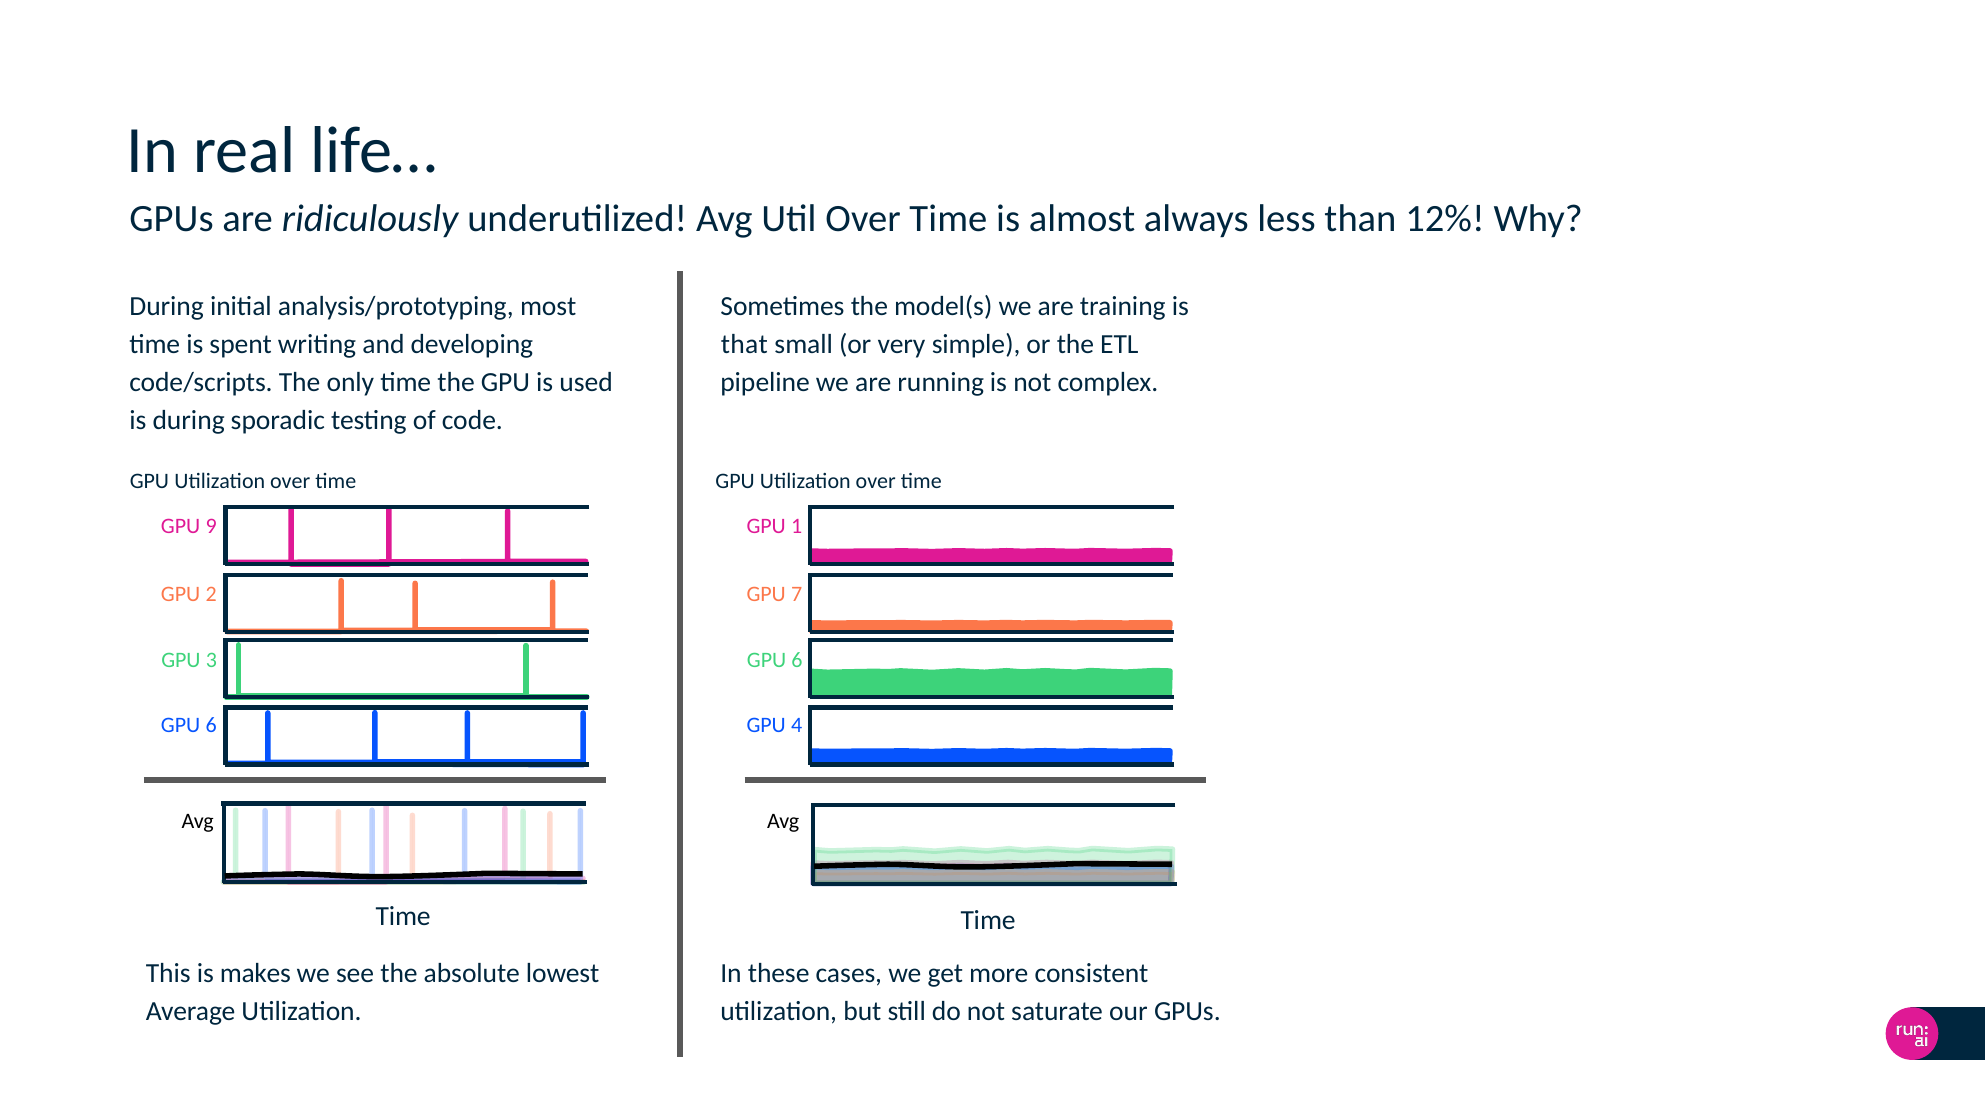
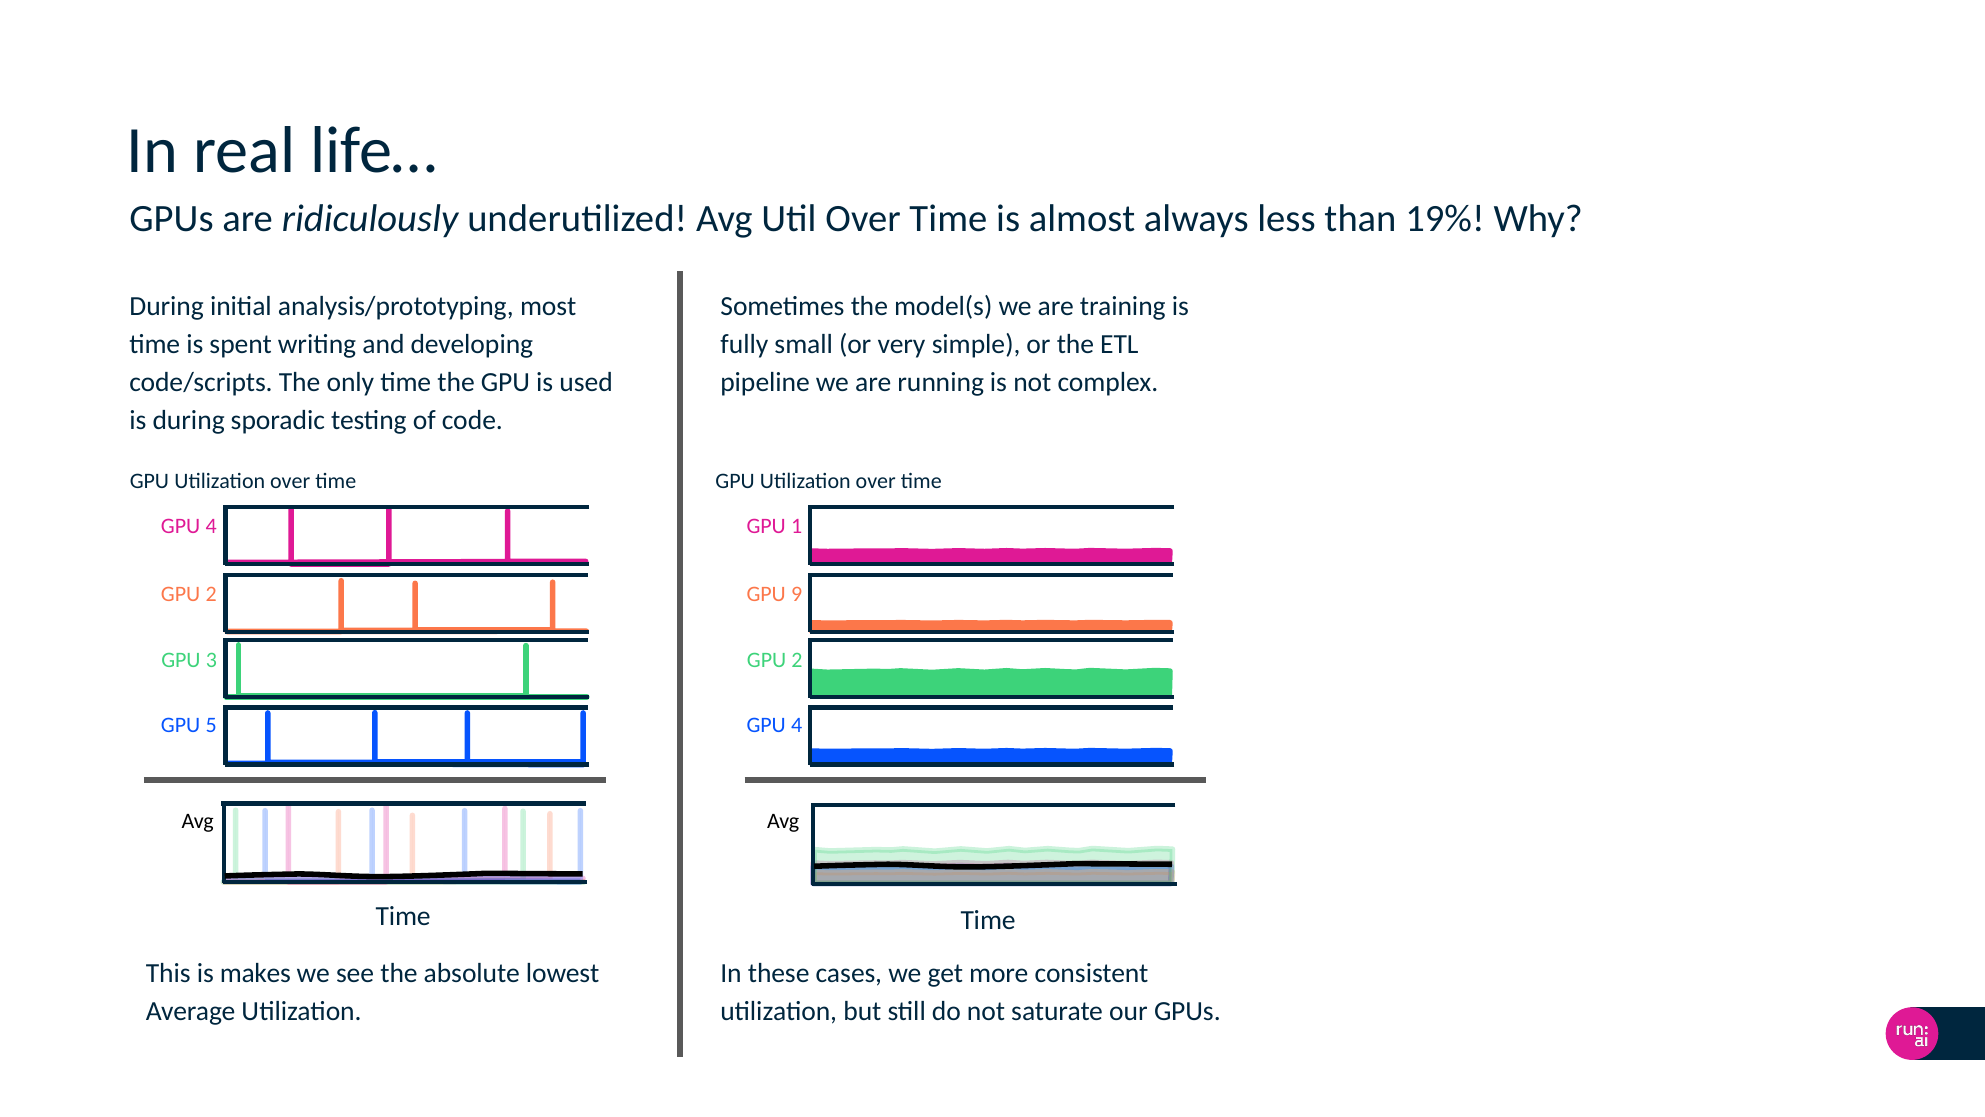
12%: 12% -> 19% (1445, 219)
that: that -> fully (744, 345)
9: 9 -> 4 (211, 526)
7: 7 -> 9 (797, 594)
6: 6 -> 2 (797, 660)
6: 6 -> 5 (211, 725)
